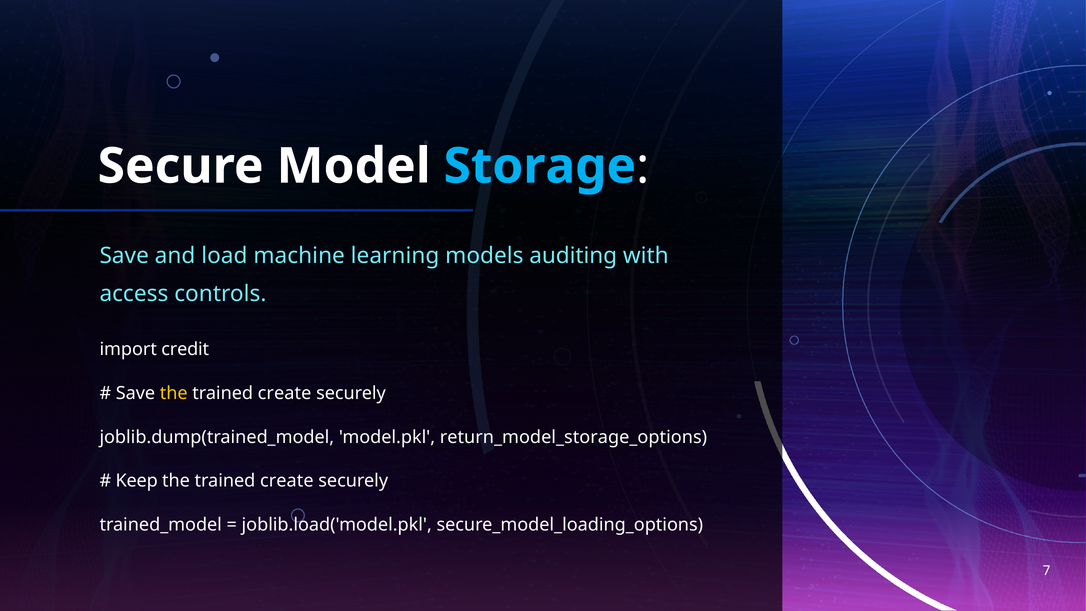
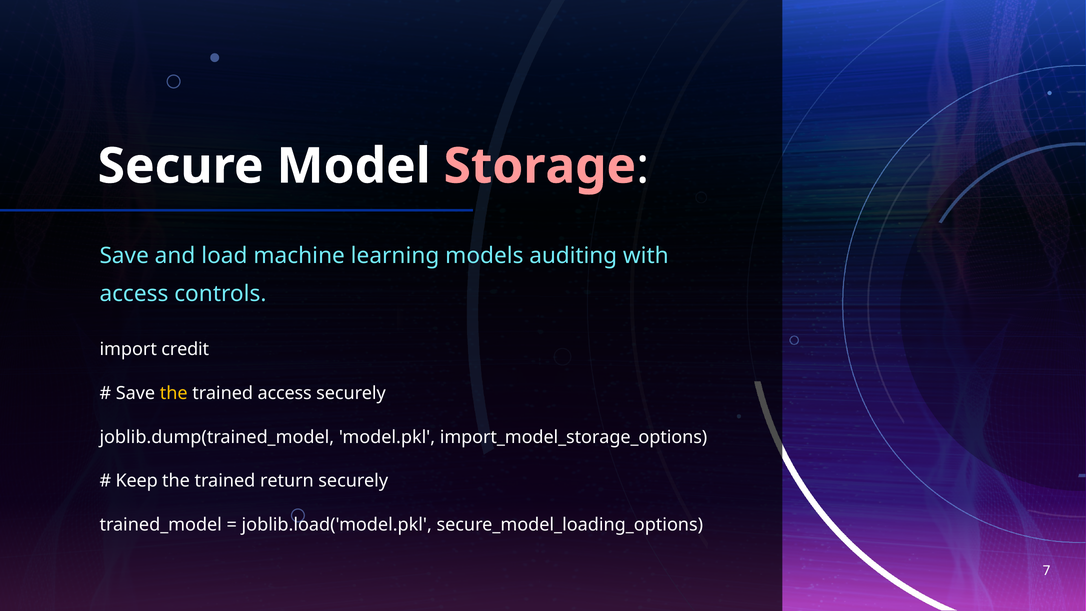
Storage colour: light blue -> pink (540, 166)
create: create -> access (285, 393)
return_model_storage_options: return_model_storage_options -> import_model_storage_options (574, 437)
create: create -> return (287, 481)
